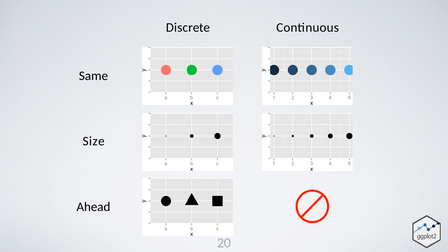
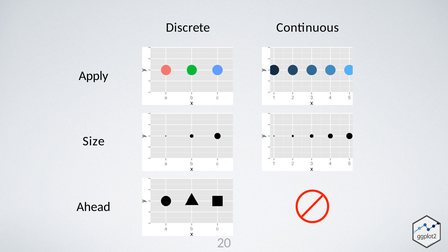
Same: Same -> Apply (93, 76)
